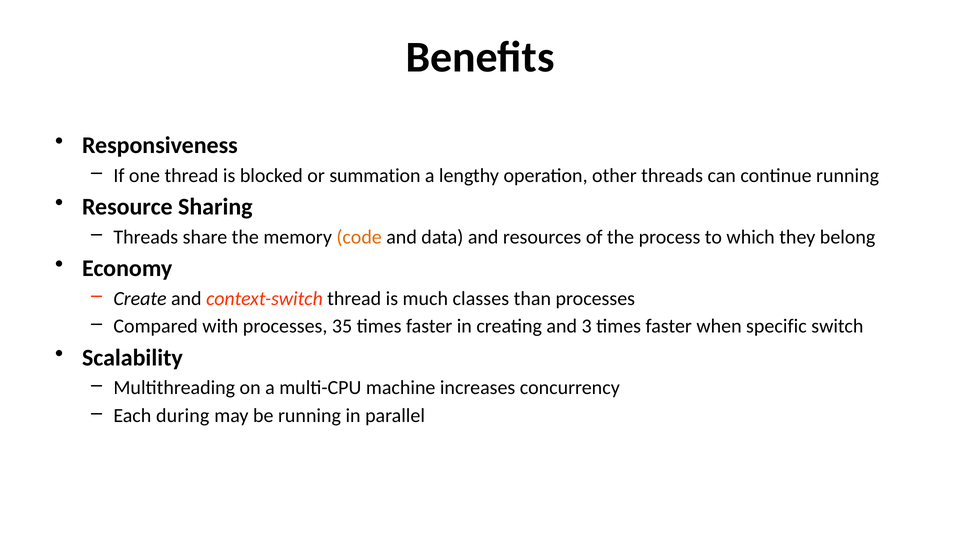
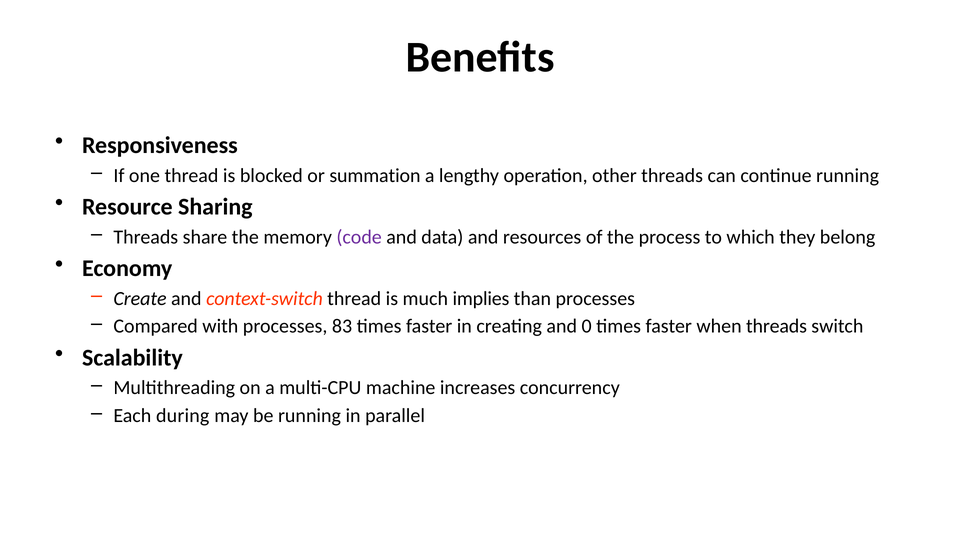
code colour: orange -> purple (359, 237)
classes: classes -> implies (481, 298)
35: 35 -> 83 (342, 326)
3: 3 -> 0 (587, 326)
when specific: specific -> threads (777, 326)
